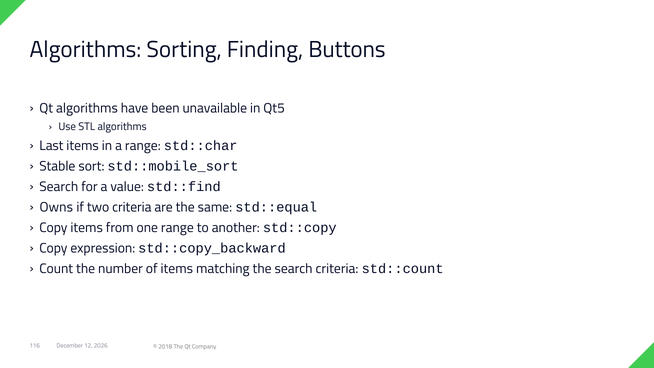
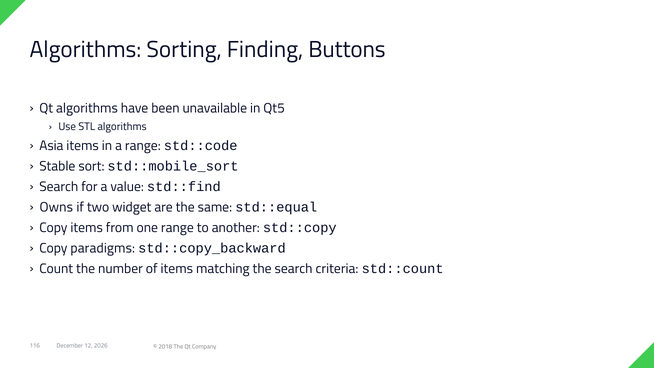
Last: Last -> Asia (51, 146)
std::char: std::char -> std::code (201, 146)
two criteria: criteria -> widget (132, 207)
expression: expression -> paradigms (103, 248)
